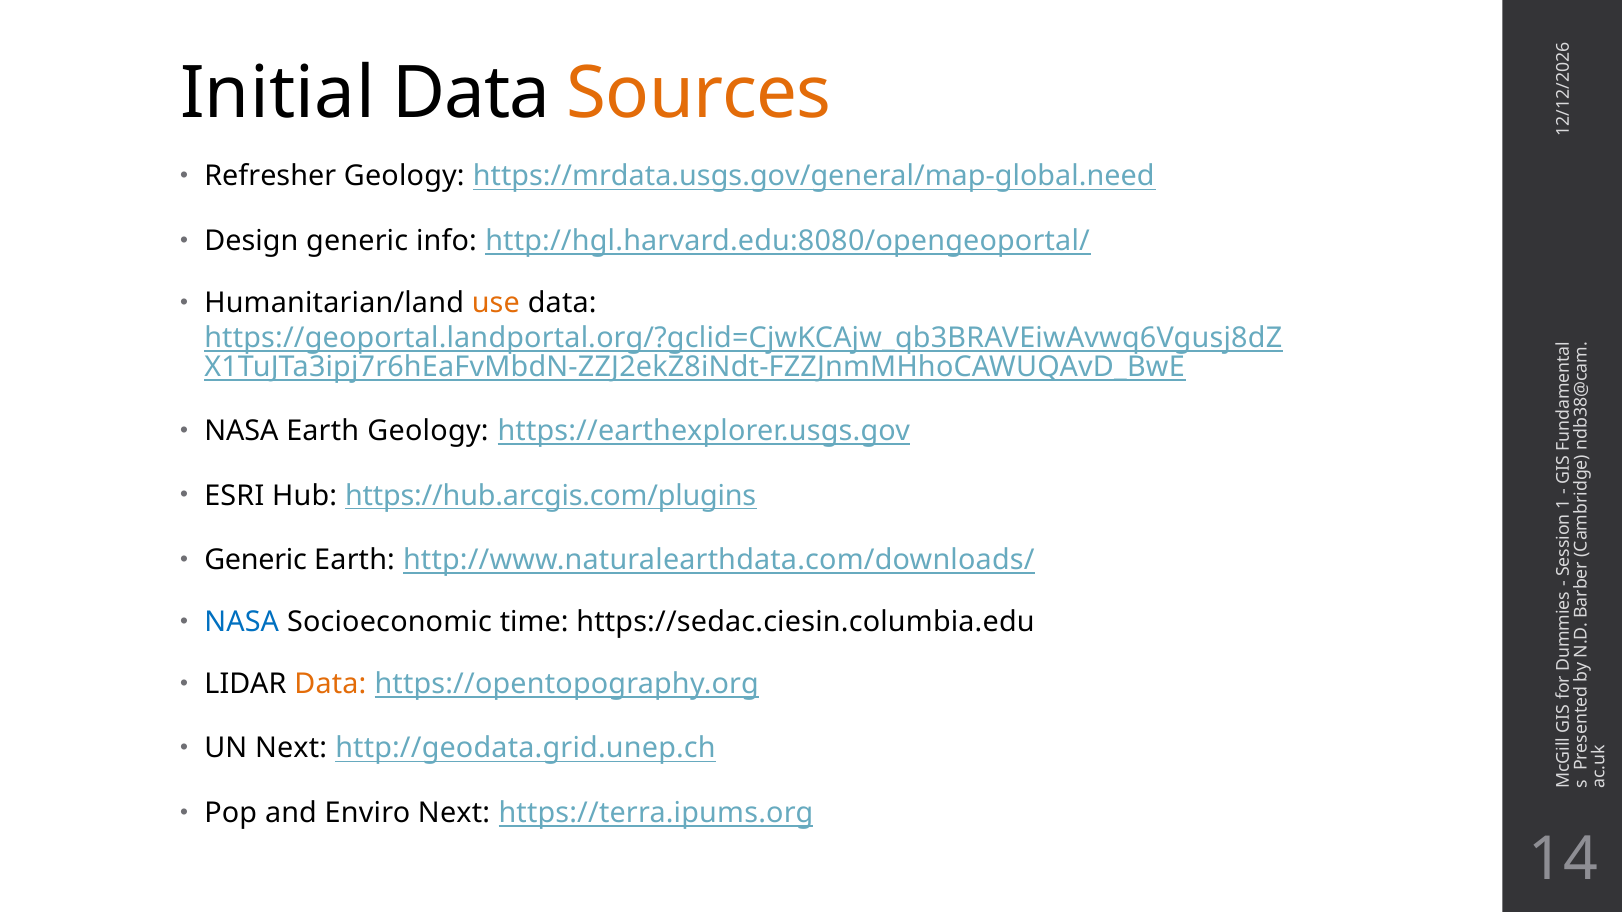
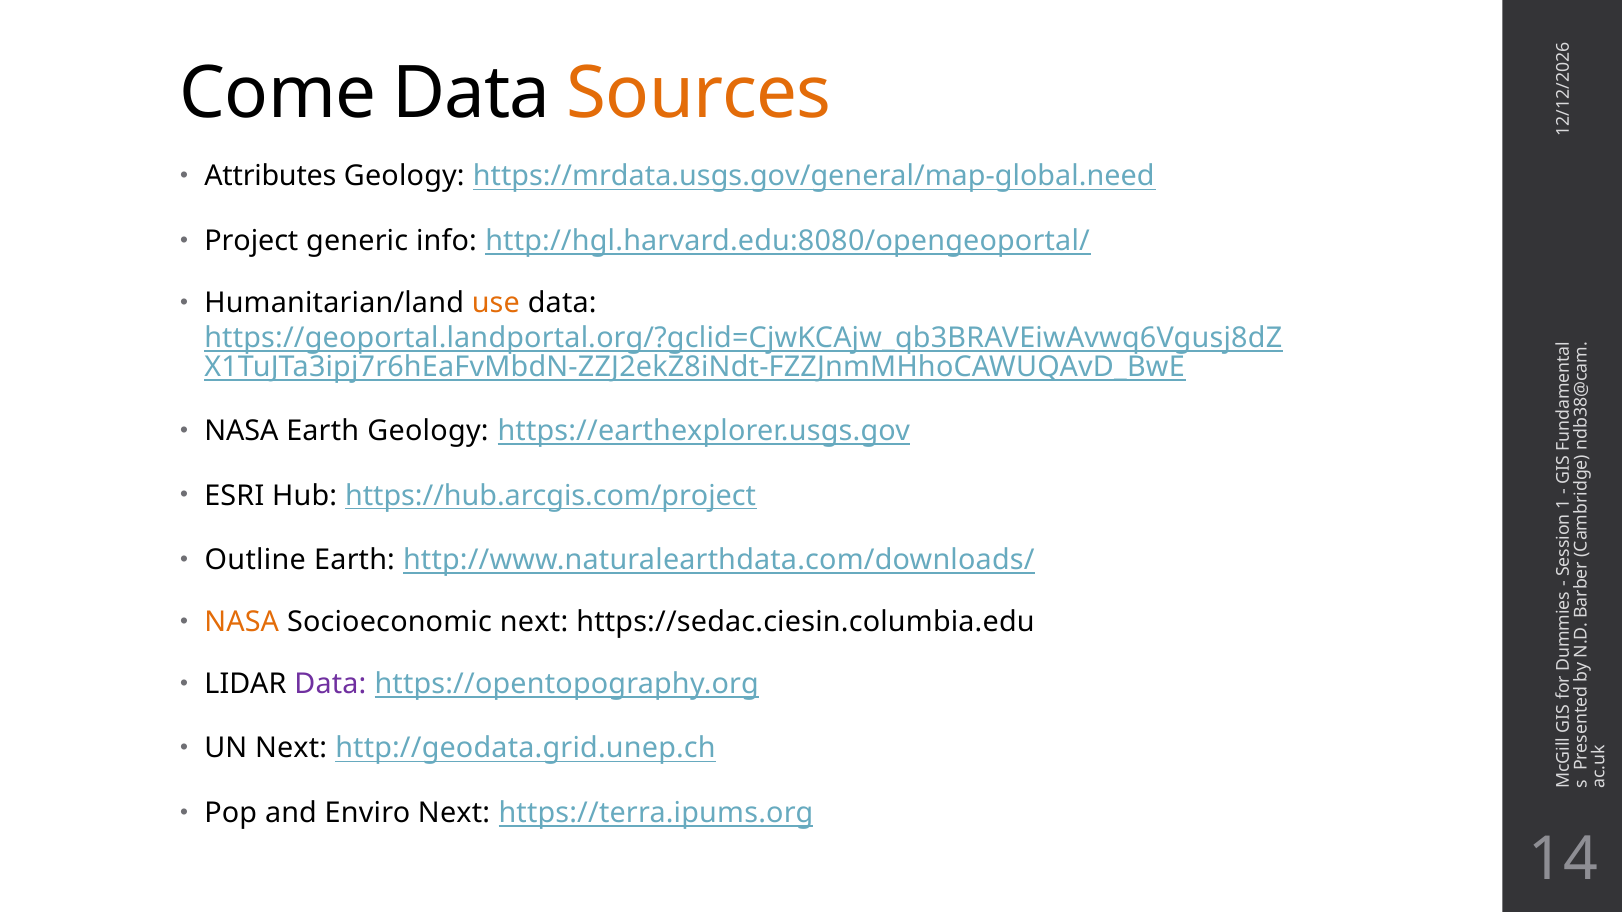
Initial: Initial -> Come (278, 93)
Refresher: Refresher -> Attributes (270, 177)
Design: Design -> Project (251, 241)
https://hub.arcgis.com/plugins: https://hub.arcgis.com/plugins -> https://hub.arcgis.com/project (551, 496)
Generic: Generic -> Outline (255, 560)
NASA colour: blue -> orange (242, 622)
Socioeconomic time: time -> next (534, 622)
Data colour: orange -> purple (330, 684)
